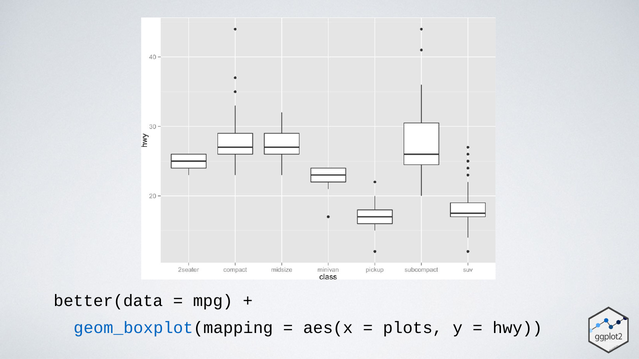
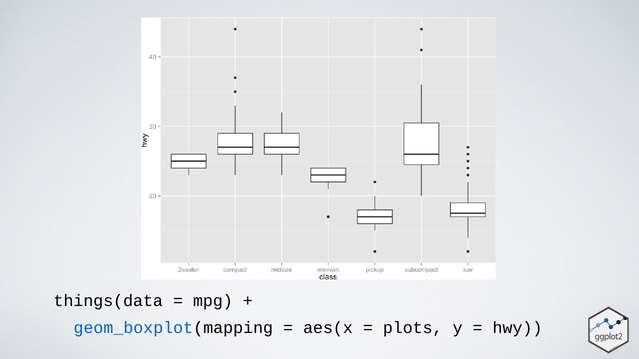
better(data: better(data -> things(data (108, 301)
